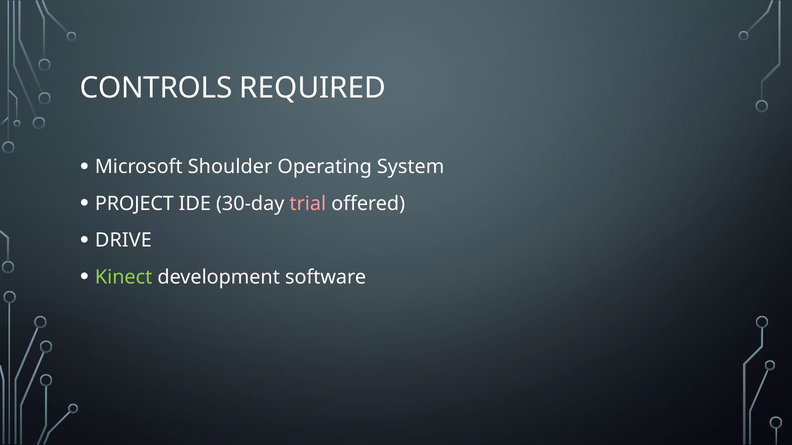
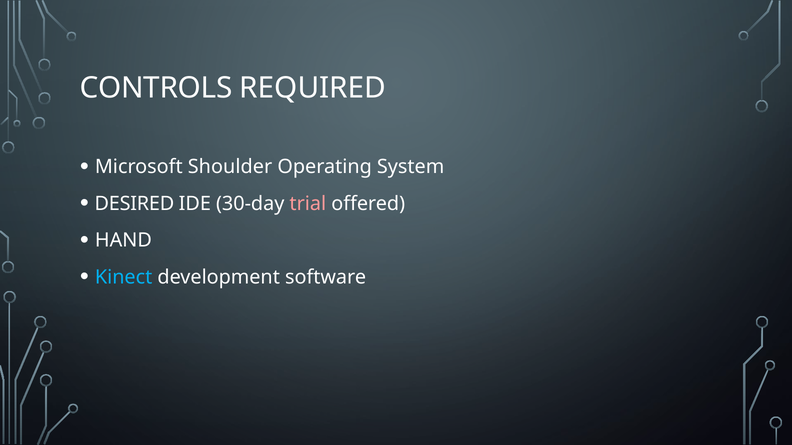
PROJECT: PROJECT -> DESIRED (134, 204)
DRIVE: DRIVE -> HAND (123, 241)
Kinect colour: light green -> light blue (124, 277)
